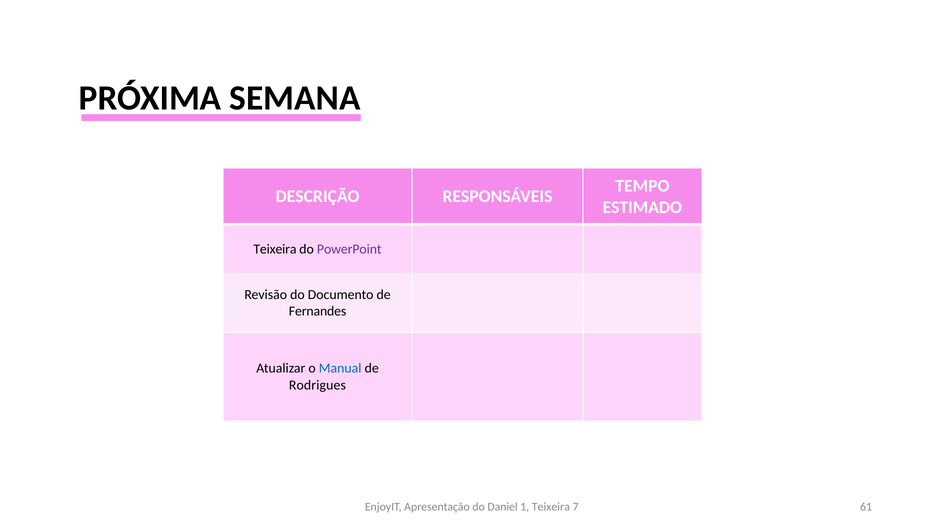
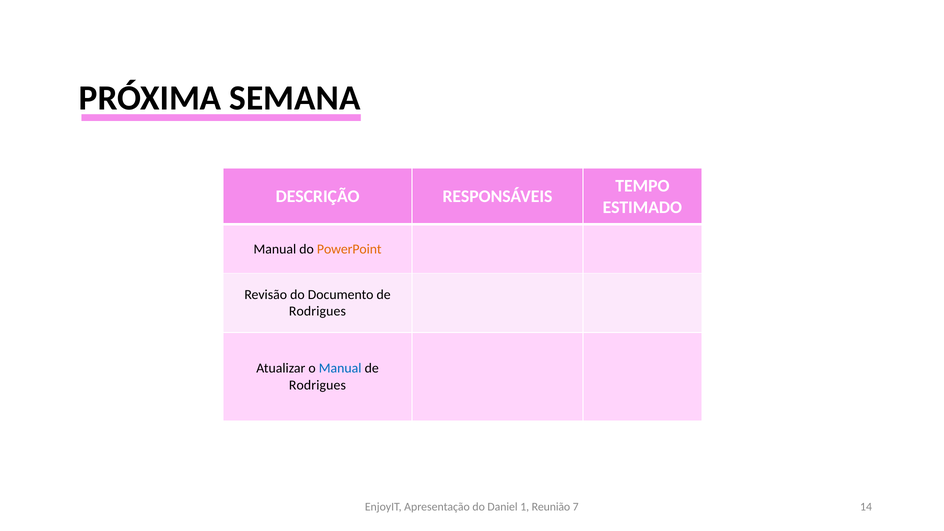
Teixeira: Teixeira -> Manual (275, 249)
PowerPoint colour: purple -> orange (349, 249)
Fernandes: Fernandes -> Rodrigues (317, 311)
1 Teixeira: Teixeira -> Reunião (551, 507)
61: 61 -> 14 (866, 507)
